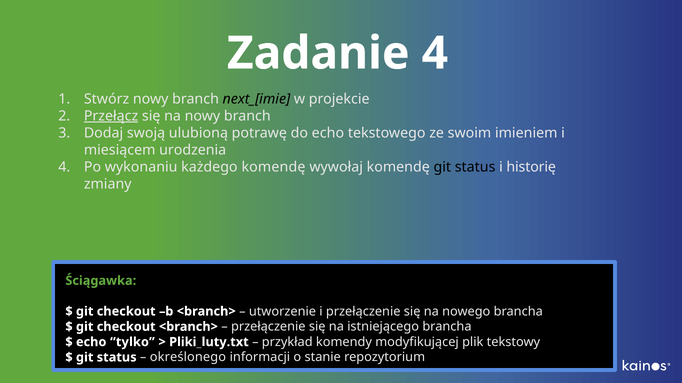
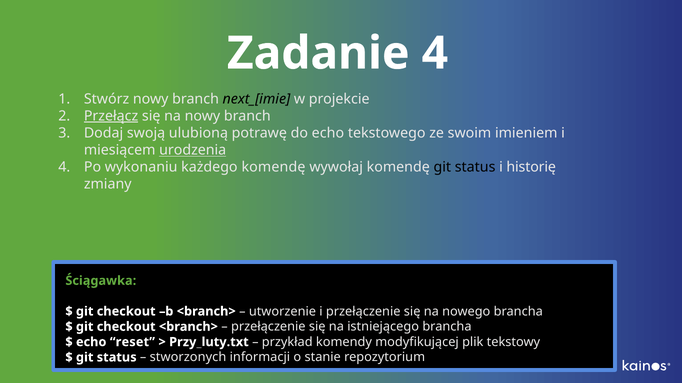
urodzenia underline: none -> present (193, 150)
tylko: tylko -> reset (132, 342)
Pliki_luty.txt: Pliki_luty.txt -> Przy_luty.txt (209, 342)
określonego: określonego -> stworzonych (188, 358)
